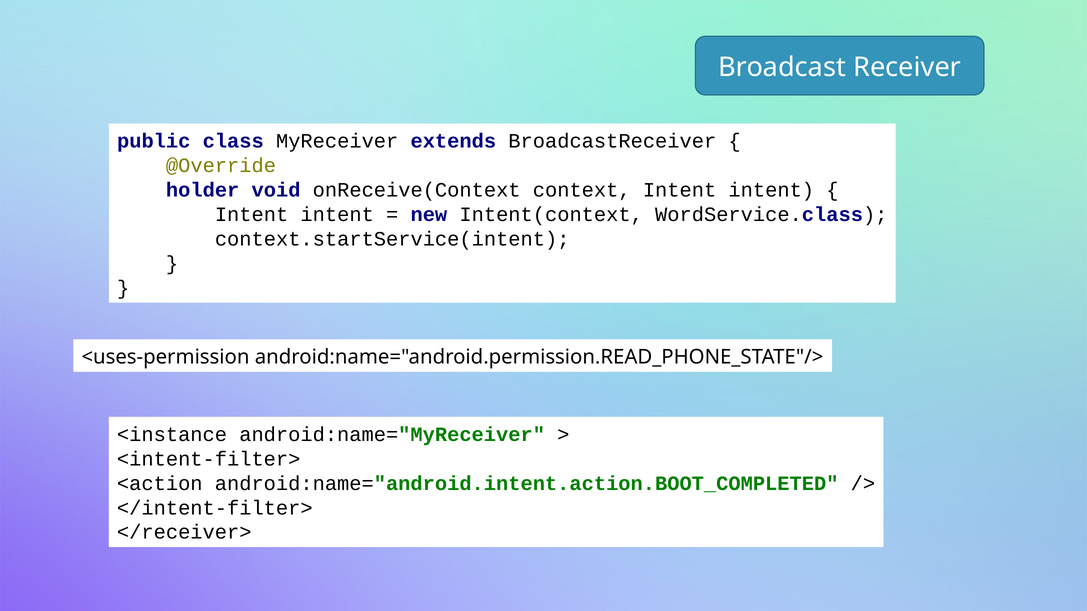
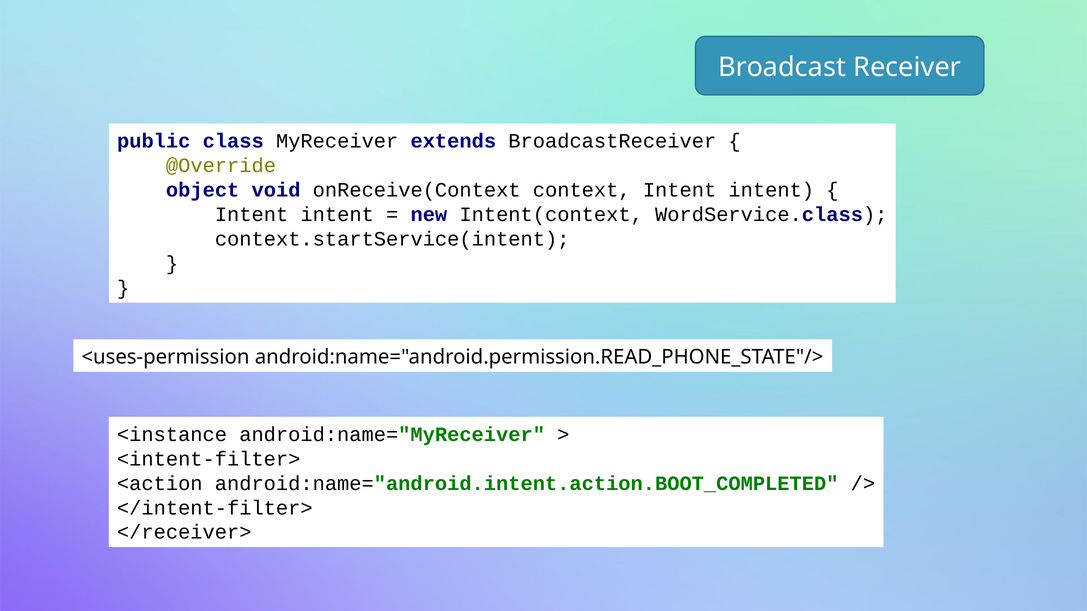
holder: holder -> object (203, 190)
